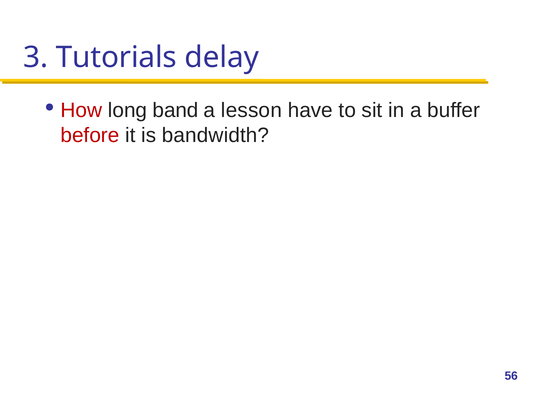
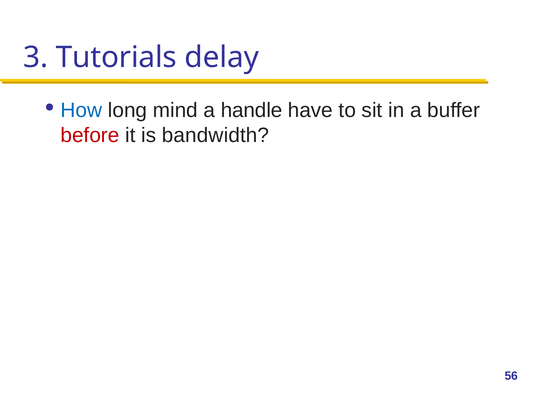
How colour: red -> blue (81, 110)
band: band -> mind (175, 110)
lesson: lesson -> handle (252, 110)
